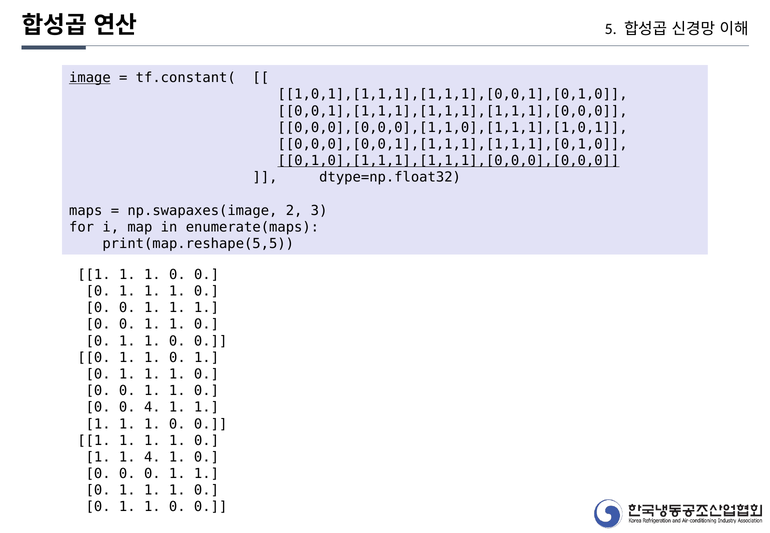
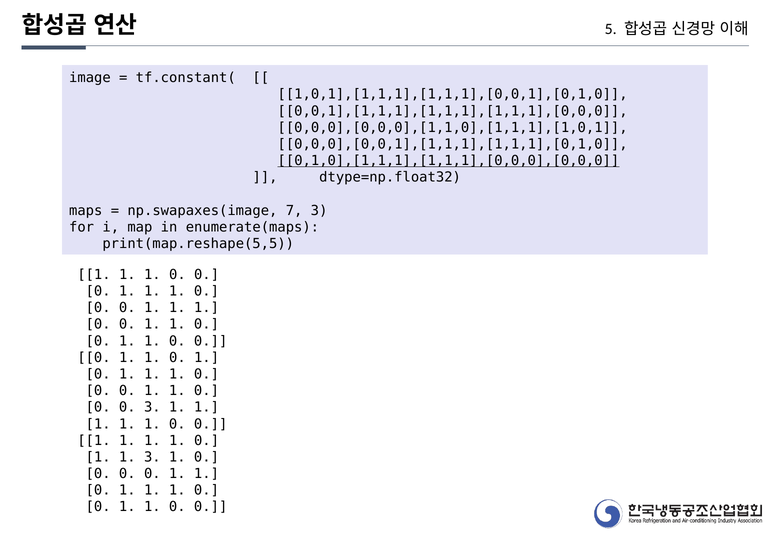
image underline: present -> none (90, 78)
2: 2 -> 7 (294, 211)
0 4: 4 -> 3 (152, 407)
1 4: 4 -> 3 (152, 457)
